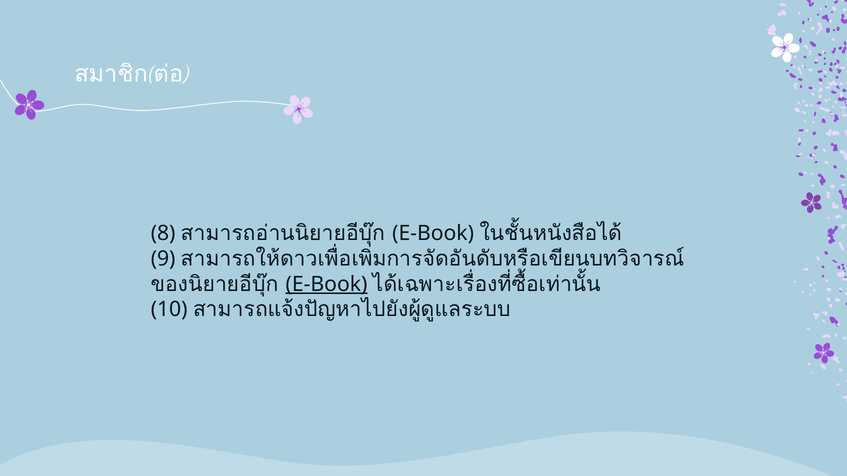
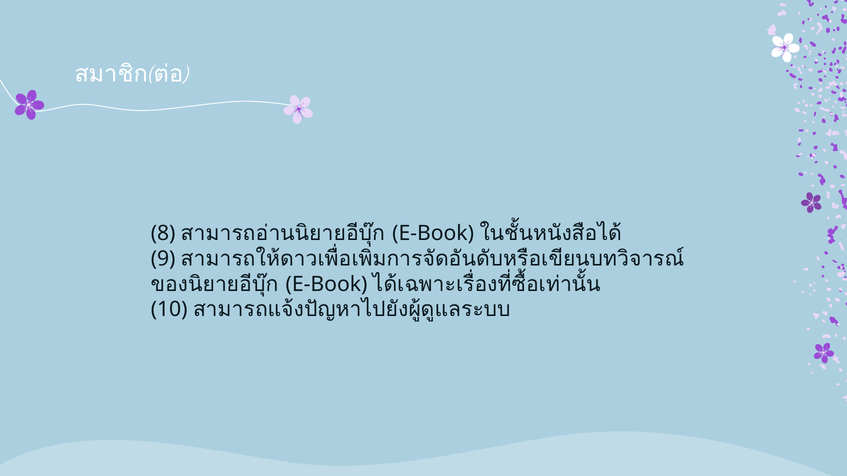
E-Book underline: present -> none (327, 284)
